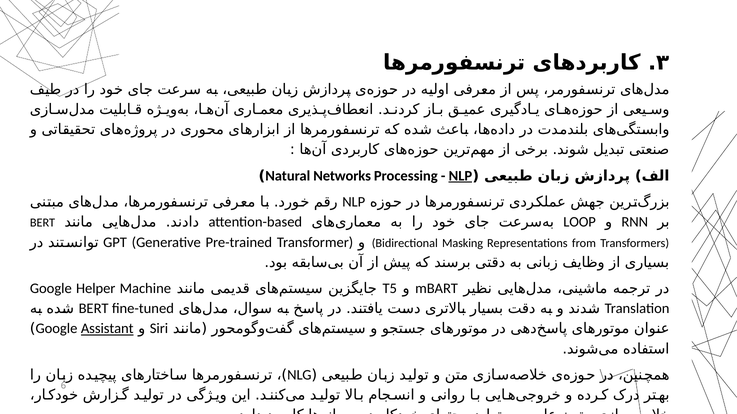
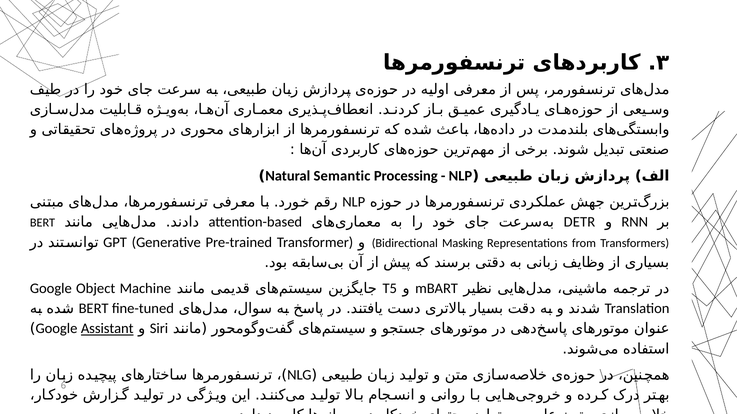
Networks: Networks -> Semantic (342, 176)
NLP underline: present -> none (460, 176)
LOOP: LOOP -> DETR (579, 222)
Helper: Helper -> Object (96, 289)
